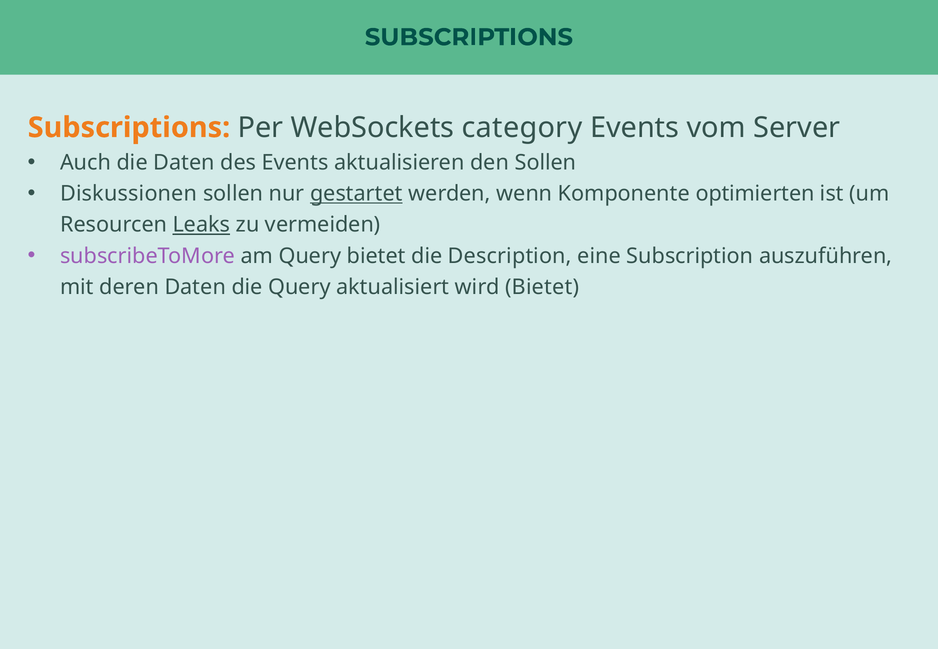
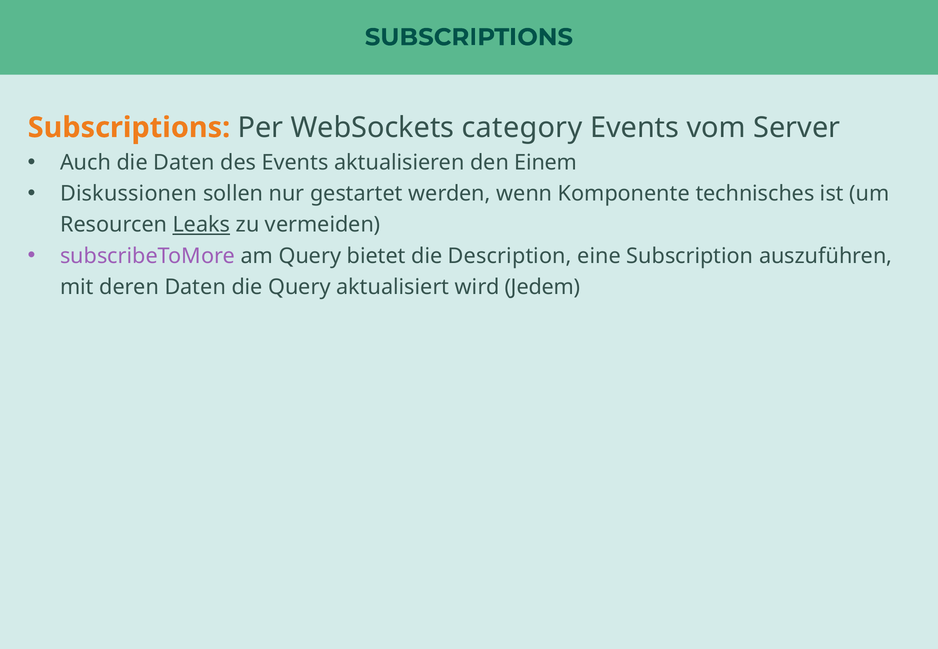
den Sollen: Sollen -> Einem (546, 163)
gestartet underline: present -> none (356, 194)
optimierten: optimierten -> technisches (755, 194)
wird Bietet: Bietet -> Jedem (542, 287)
